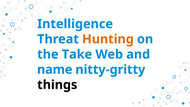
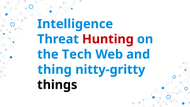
Hunting colour: orange -> red (108, 39)
Take: Take -> Tech (77, 54)
name: name -> thing (55, 70)
